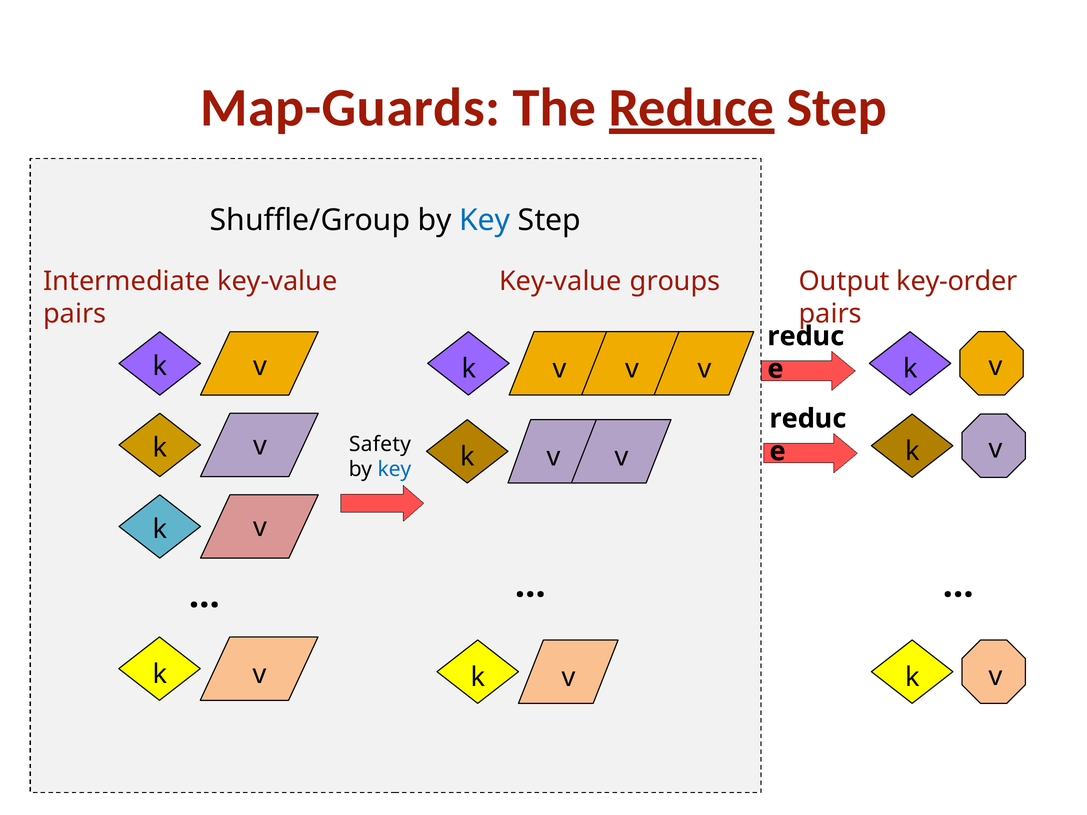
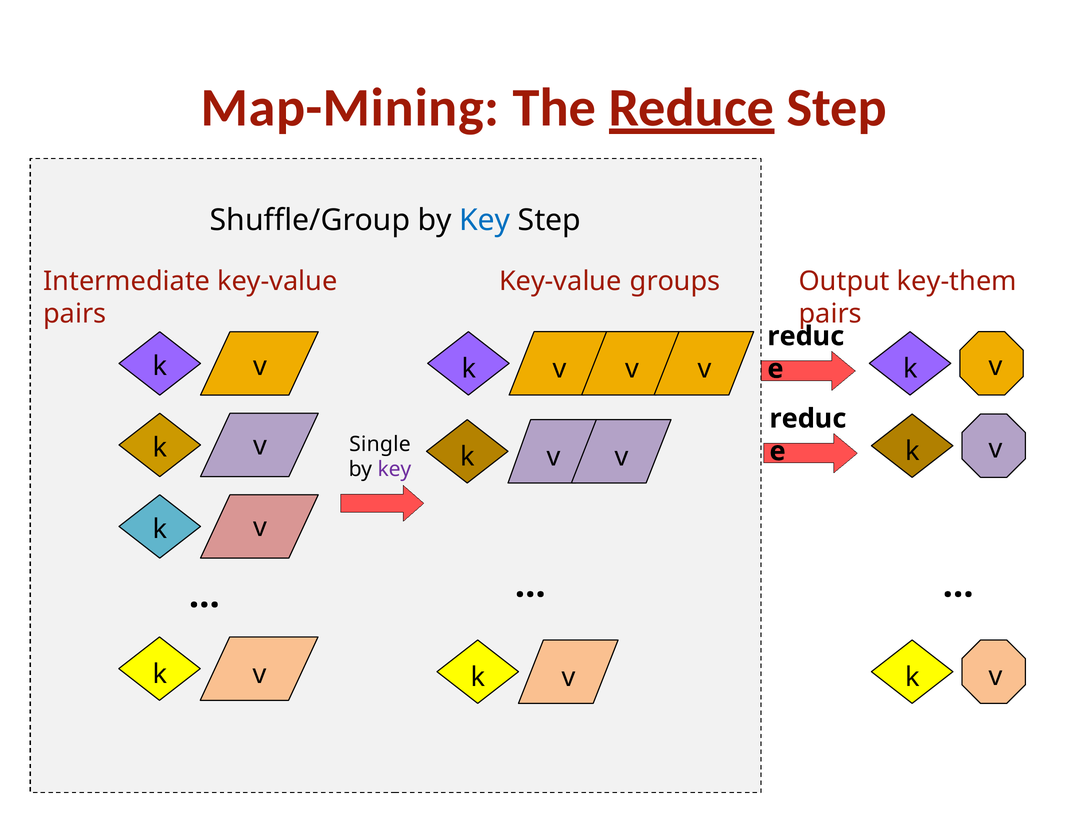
Map-Guards: Map-Guards -> Map-Mining (350, 108)
key-order: key-order -> key-them (957, 281)
Safety: Safety -> Single (380, 444)
key colour: blue -> purple (394, 470)
